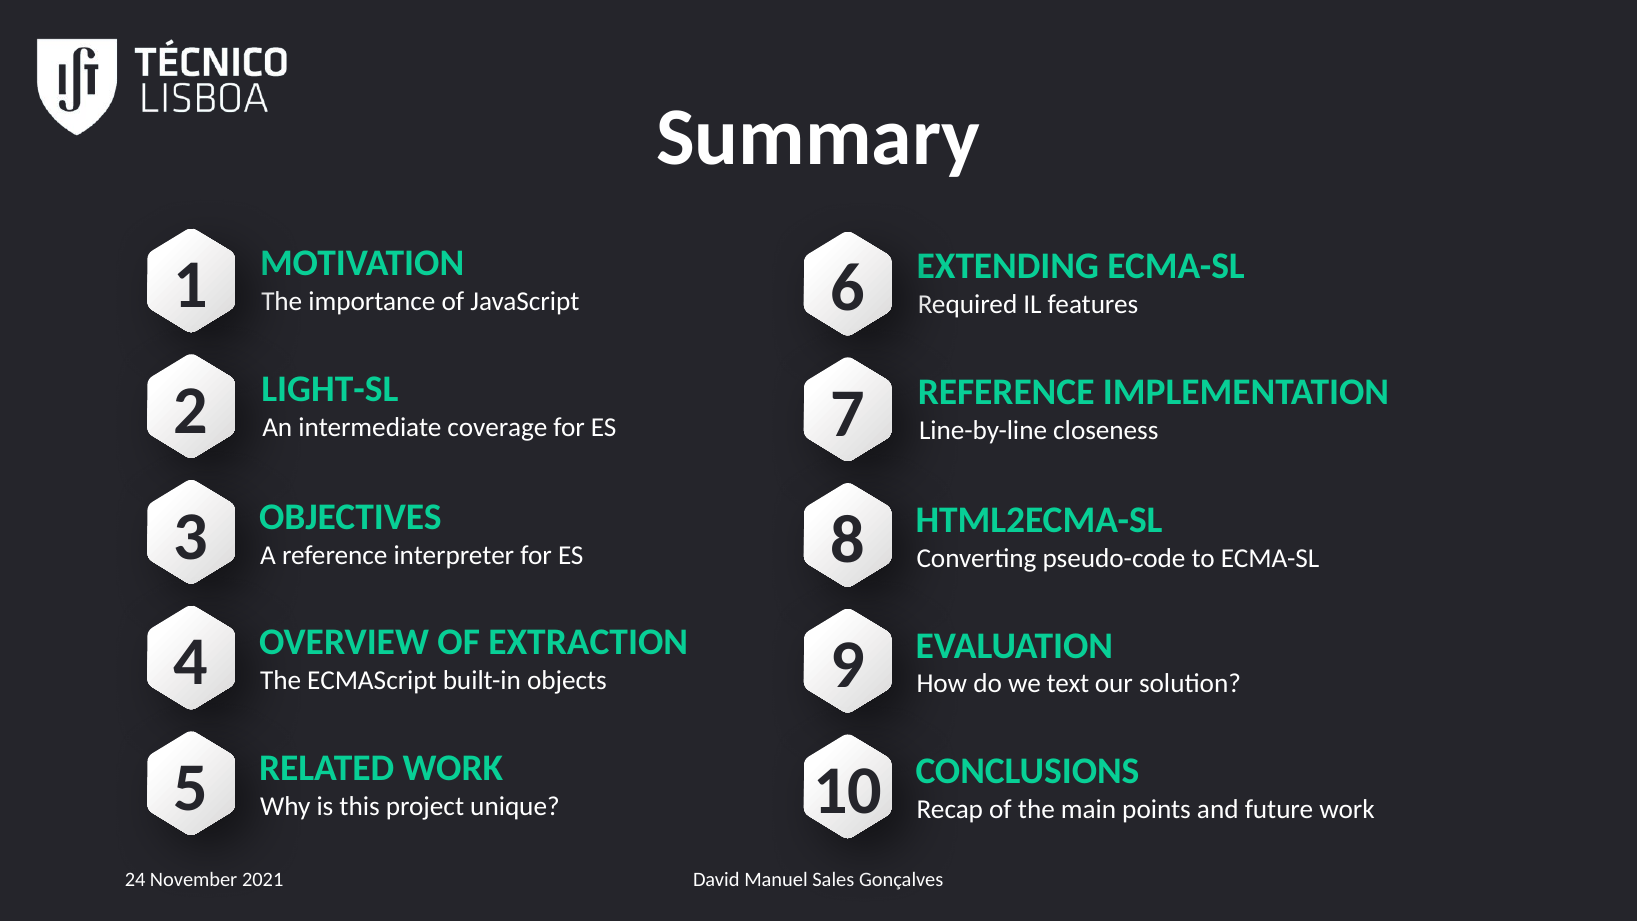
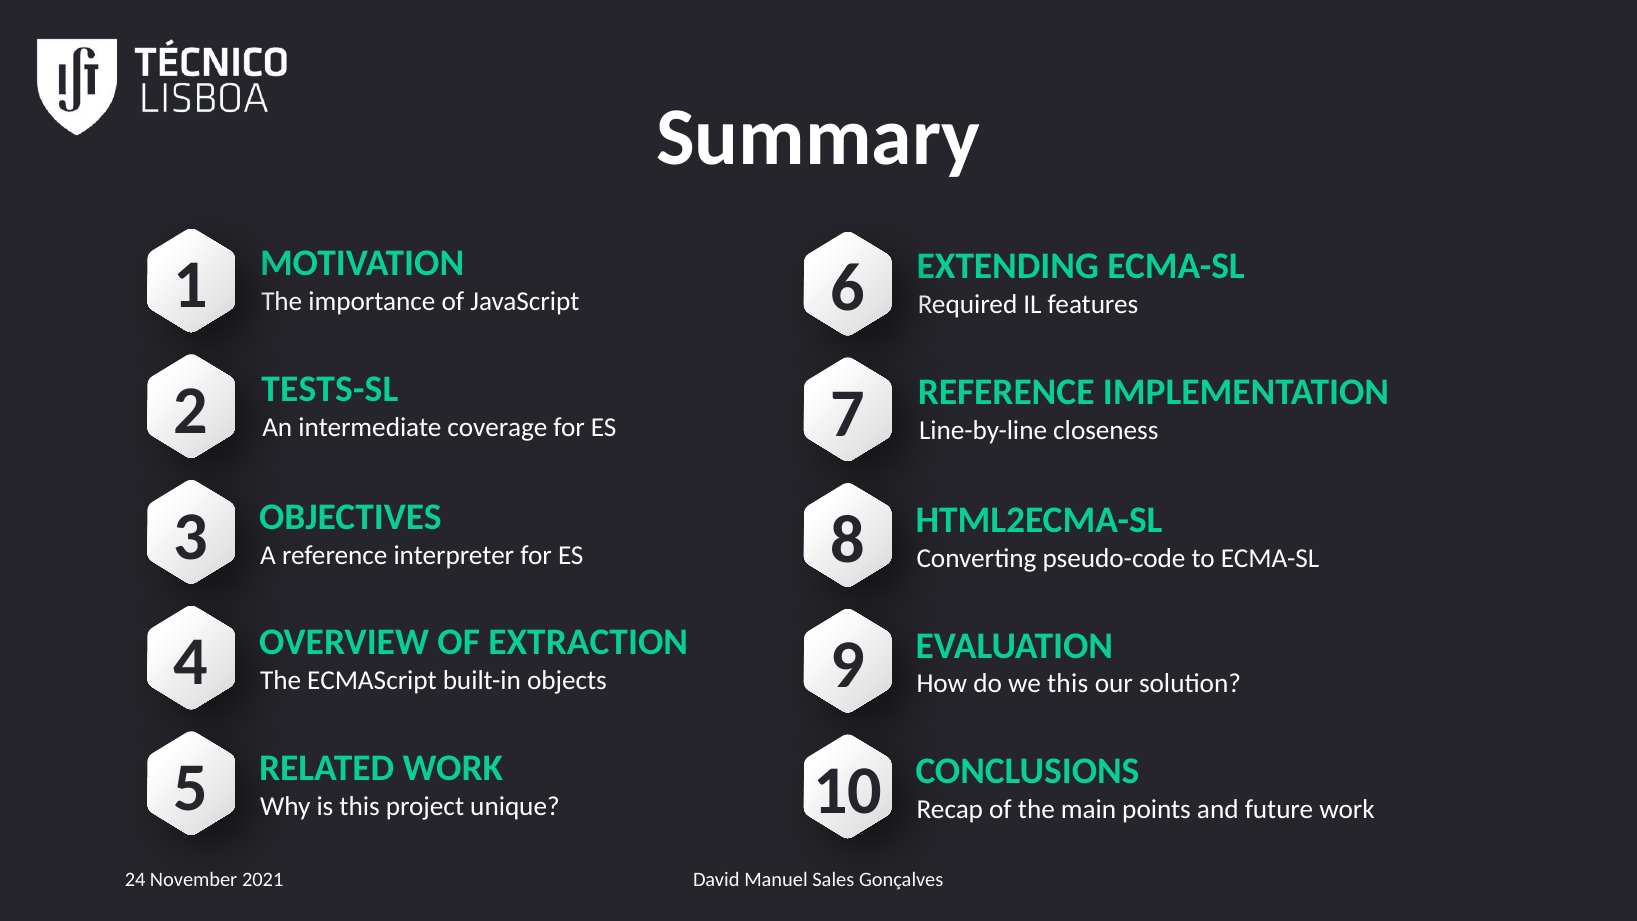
LIGHT-SL: LIGHT-SL -> TESTS-SL (330, 389)
we text: text -> this (1068, 684)
